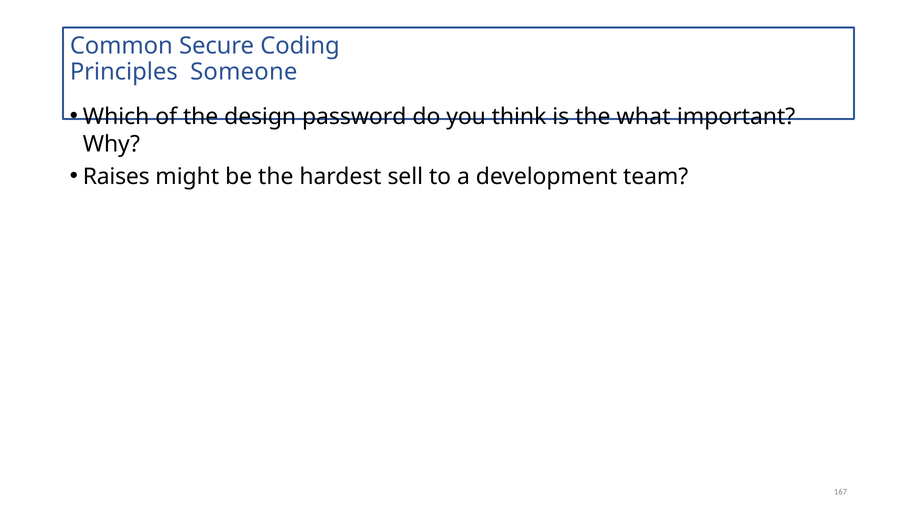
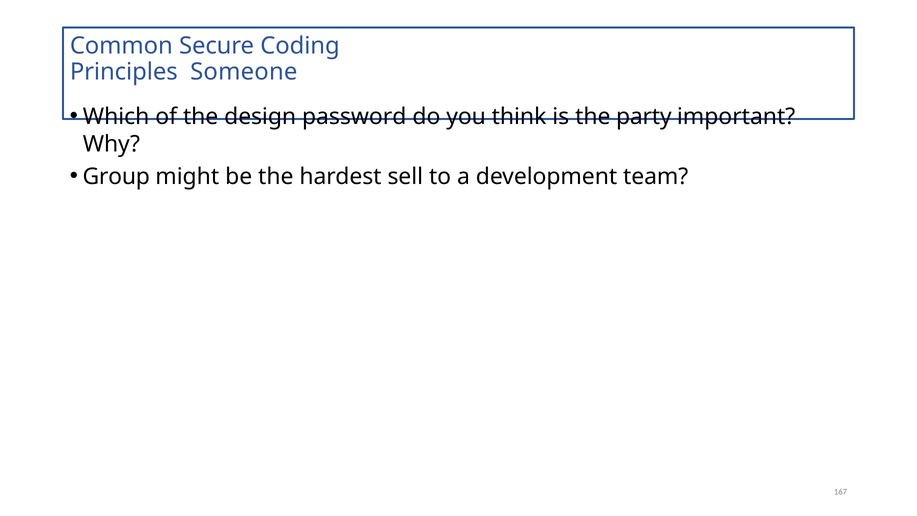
what: what -> party (644, 117)
Raises: Raises -> Group (116, 176)
